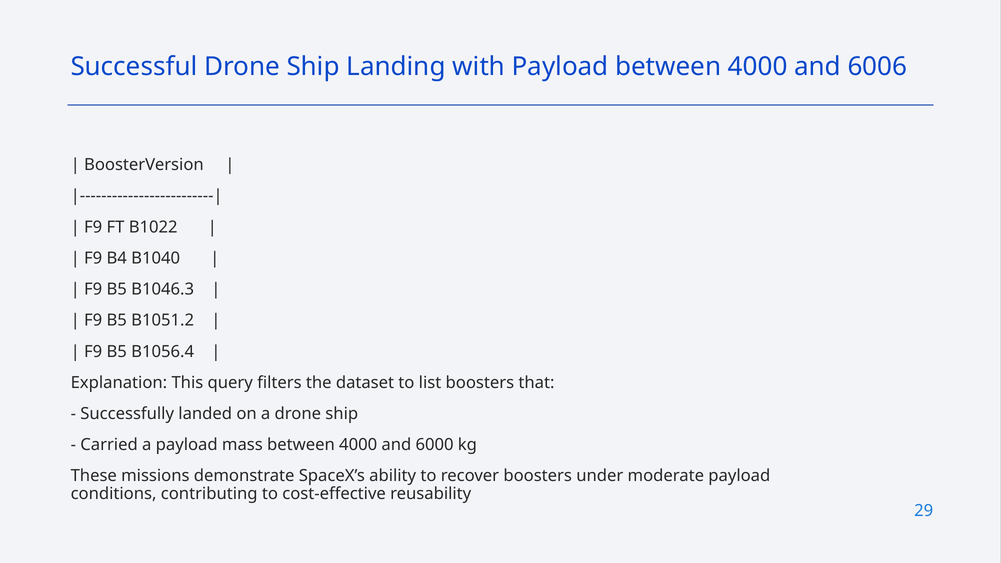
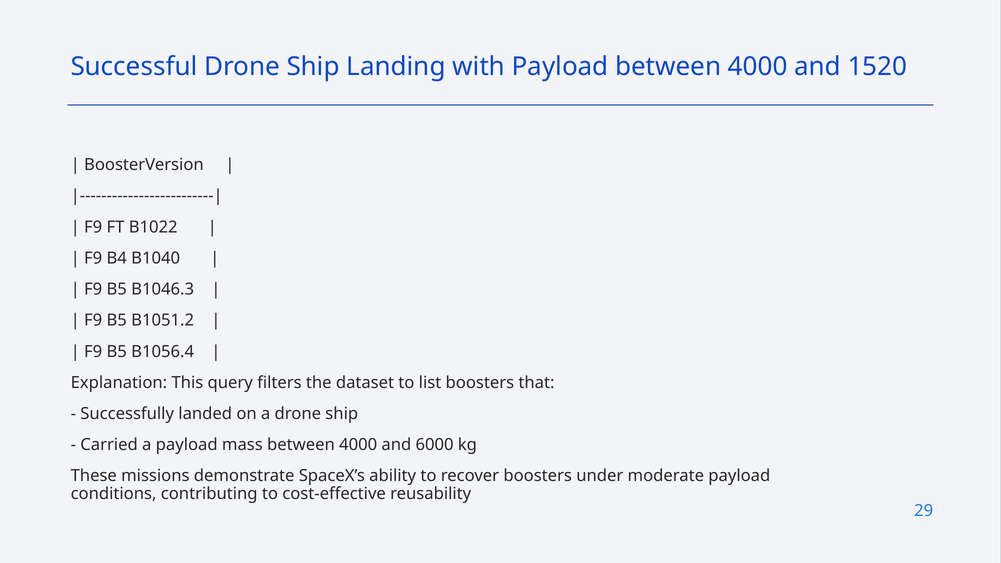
6006: 6006 -> 1520 (877, 67)
